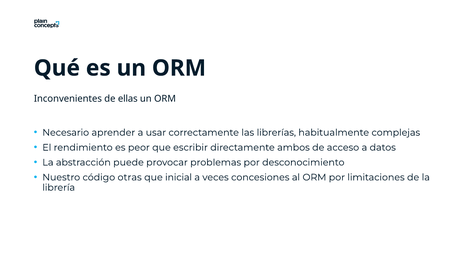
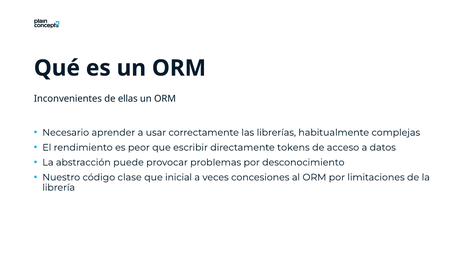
ambos: ambos -> tokens (293, 147)
otras: otras -> clase (130, 177)
